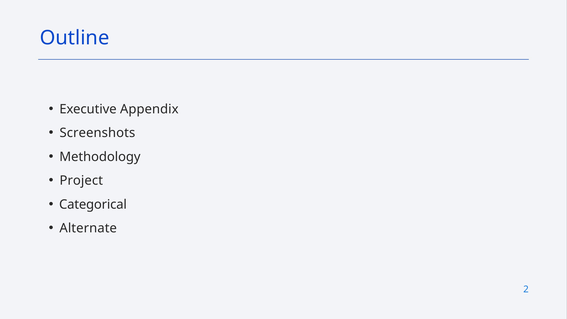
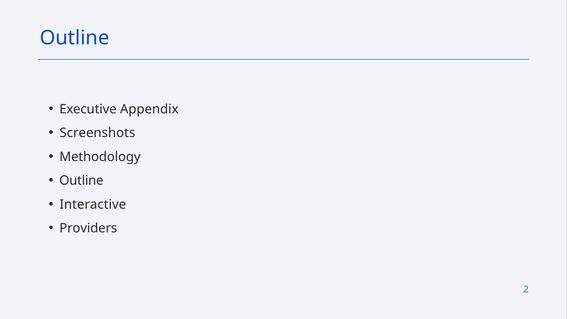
Project: Project -> Outline (81, 181)
Categorical: Categorical -> Interactive (93, 204)
Alternate: Alternate -> Providers (88, 228)
